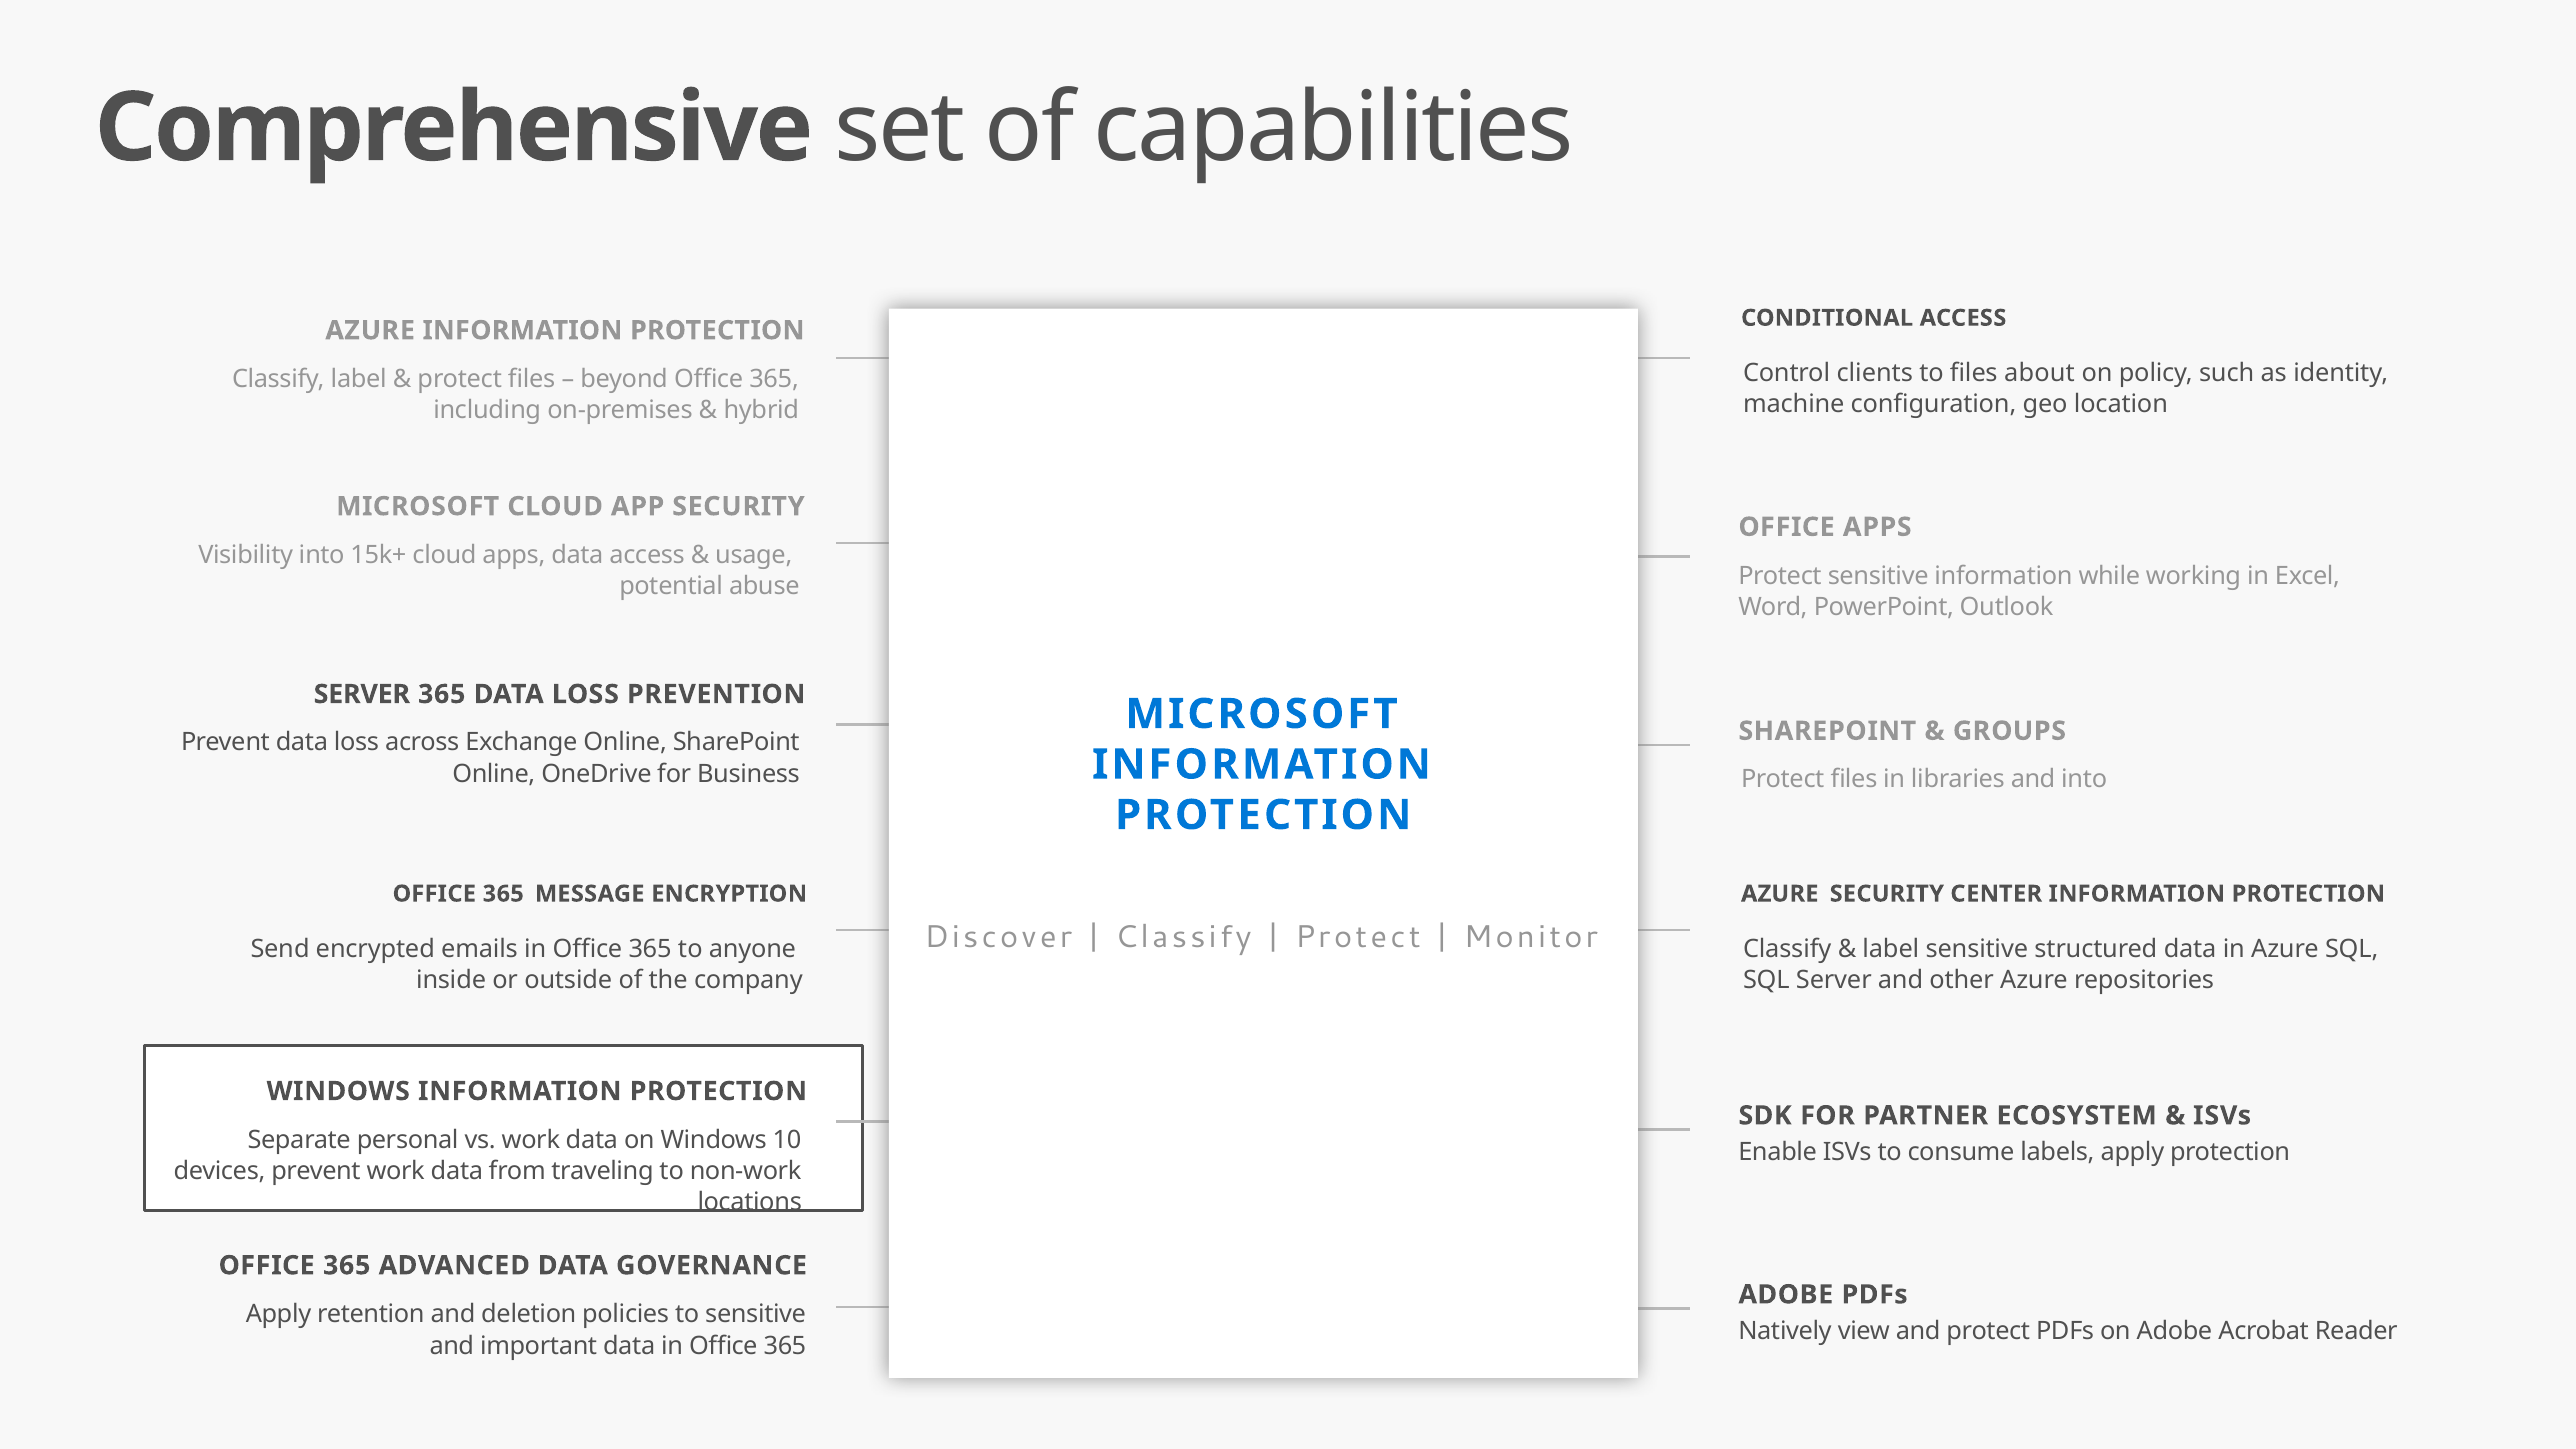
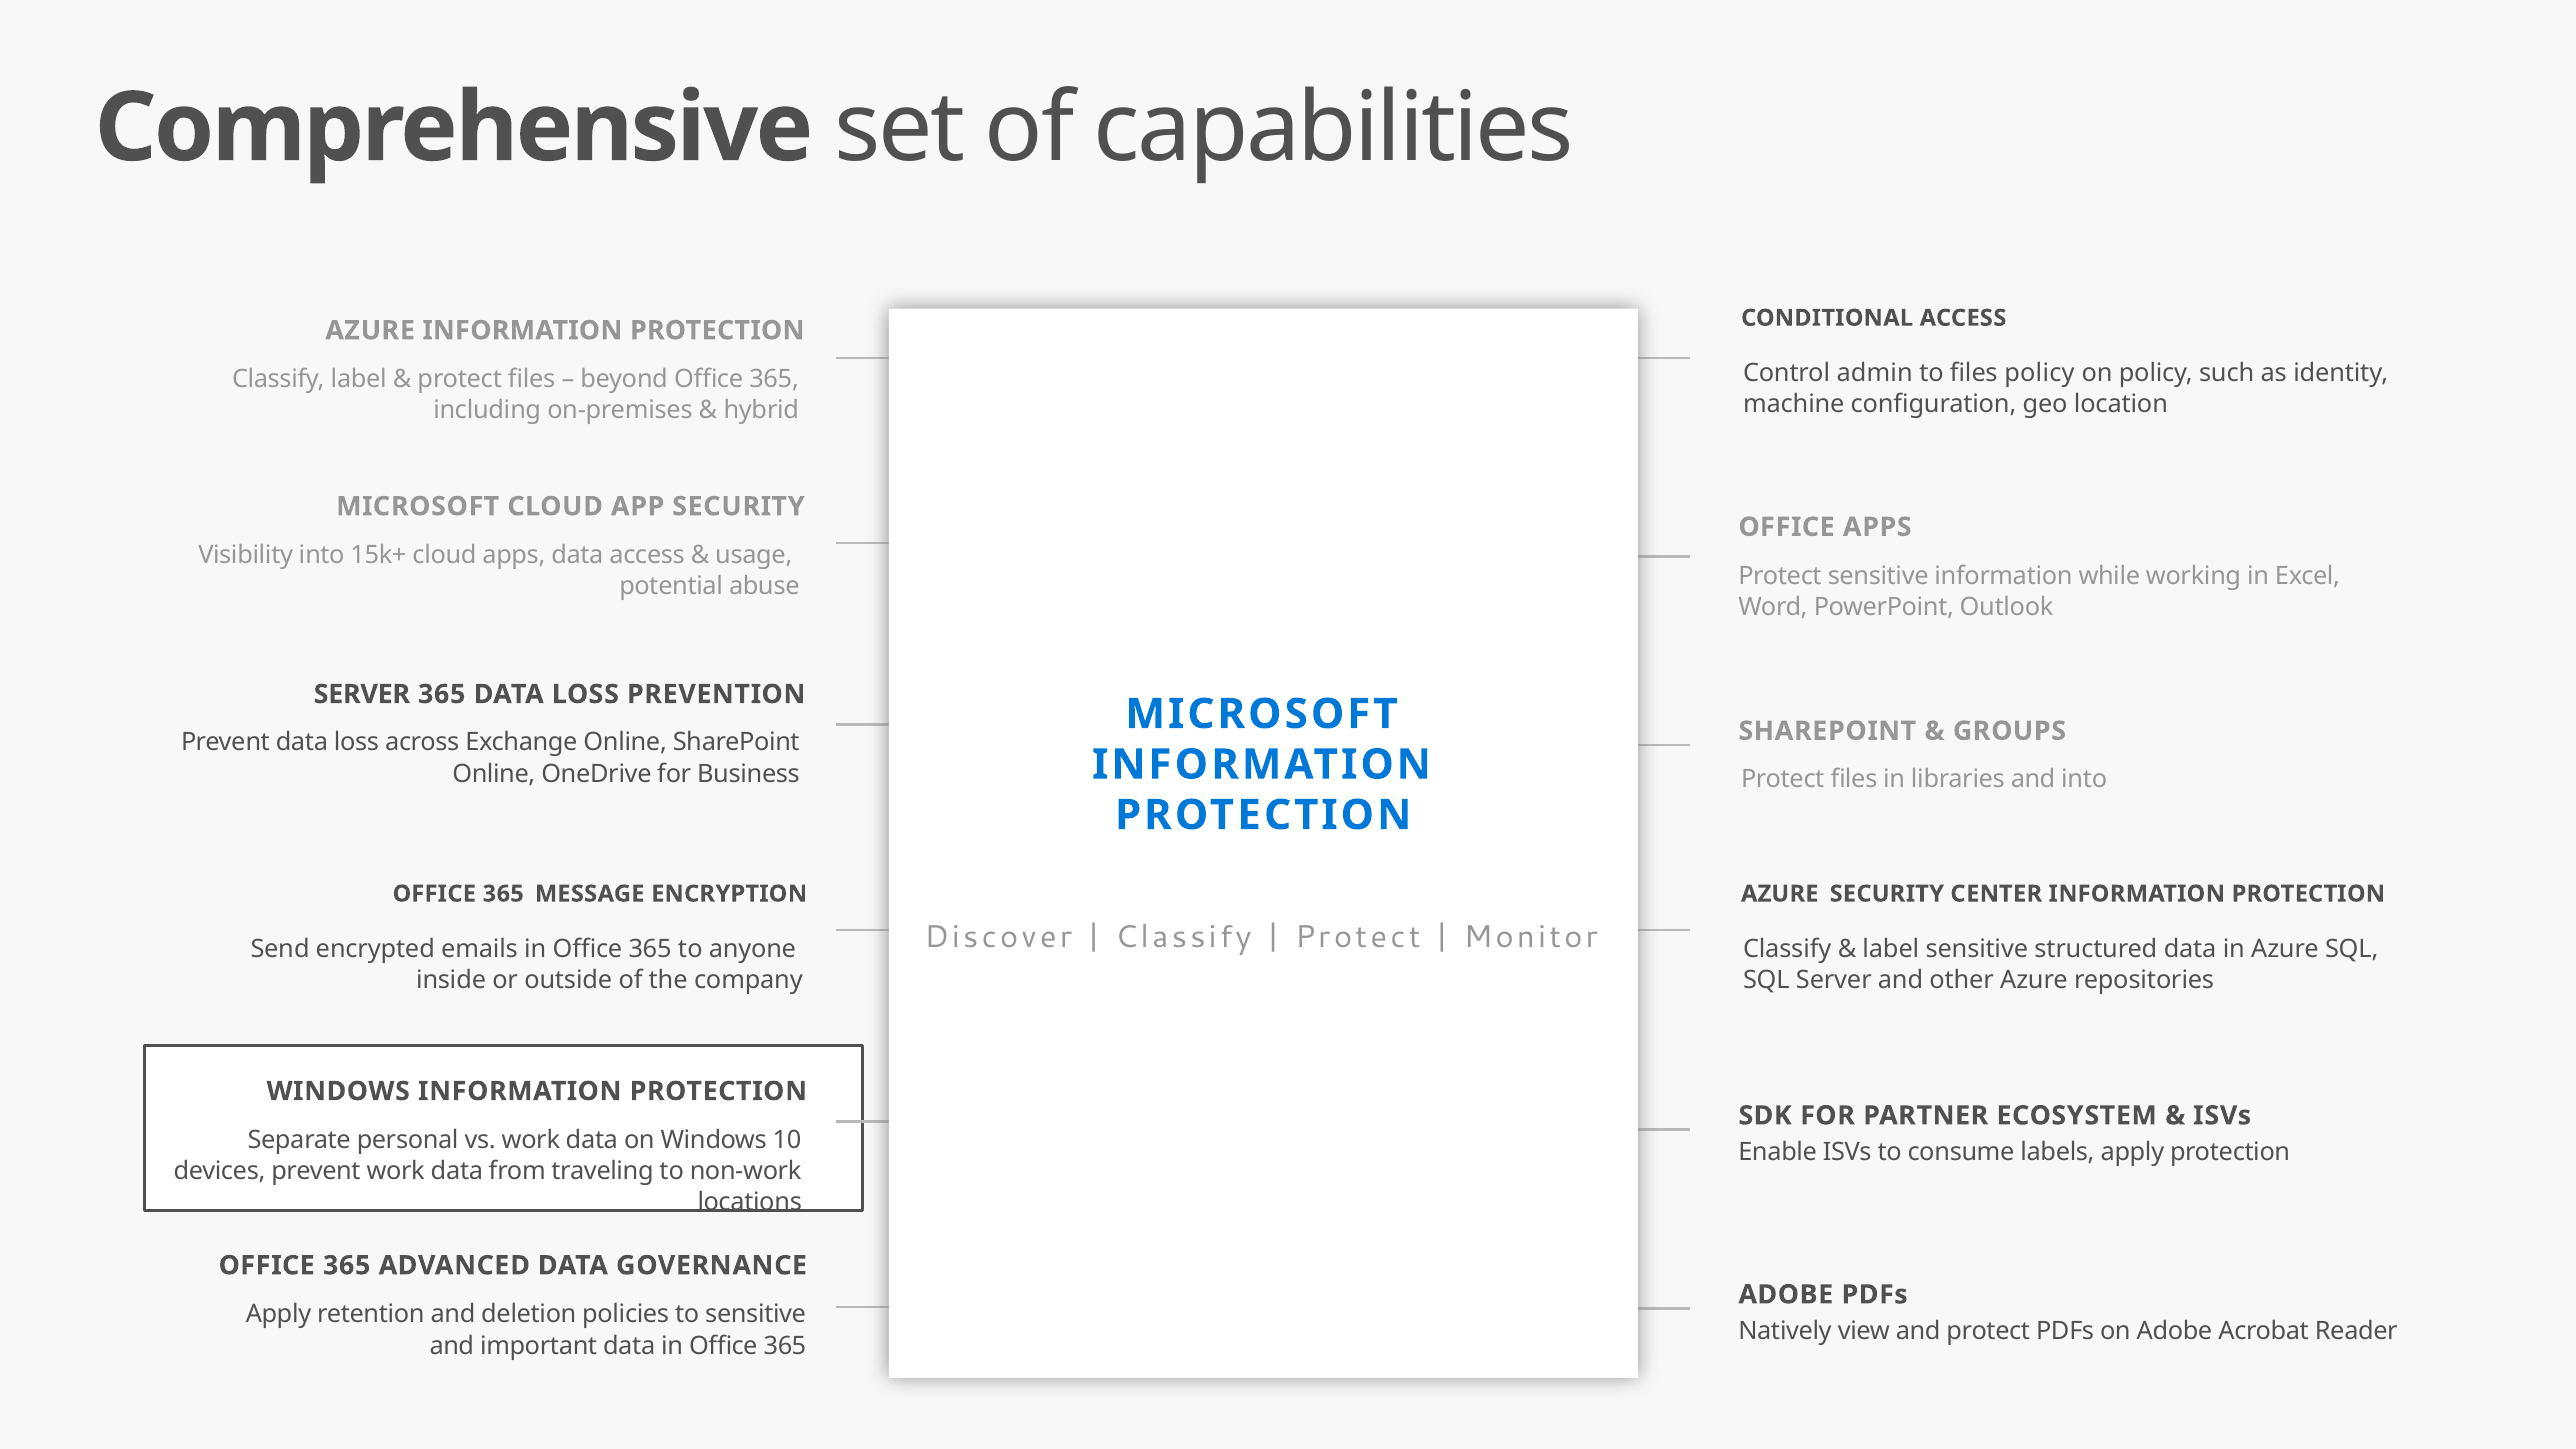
clients: clients -> admin (1875, 373)
files about: about -> policy (2039, 373)
